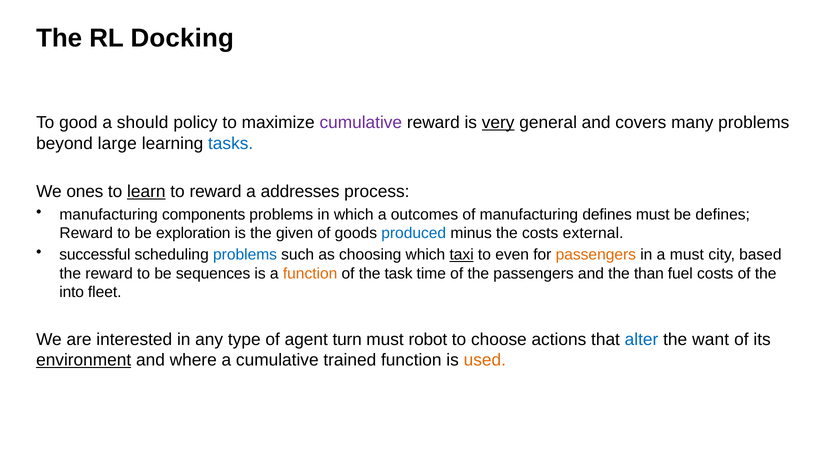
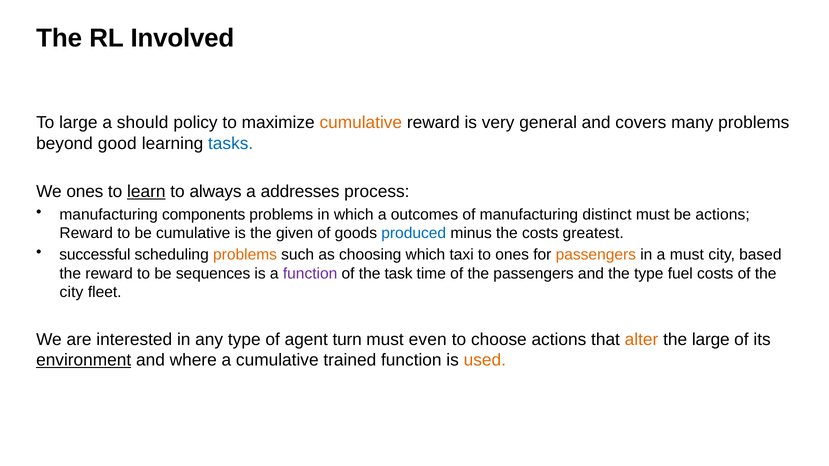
Docking: Docking -> Involved (182, 38)
To good: good -> large (78, 123)
cumulative colour: purple -> orange (361, 123)
very underline: present -> none (498, 123)
large: large -> good (117, 144)
to reward: reward -> always (216, 192)
manufacturing defines: defines -> distinct (607, 215)
be defines: defines -> actions (723, 215)
be exploration: exploration -> cumulative (193, 233)
external: external -> greatest (593, 233)
problems colour: blue -> orange (245, 255)
taxi underline: present -> none (462, 255)
to even: even -> ones (512, 255)
function colour: orange -> purple (310, 274)
the than: than -> type (649, 274)
into: into -> city (71, 292)
robot: robot -> even (428, 340)
alter colour: blue -> orange (642, 340)
the want: want -> large (711, 340)
